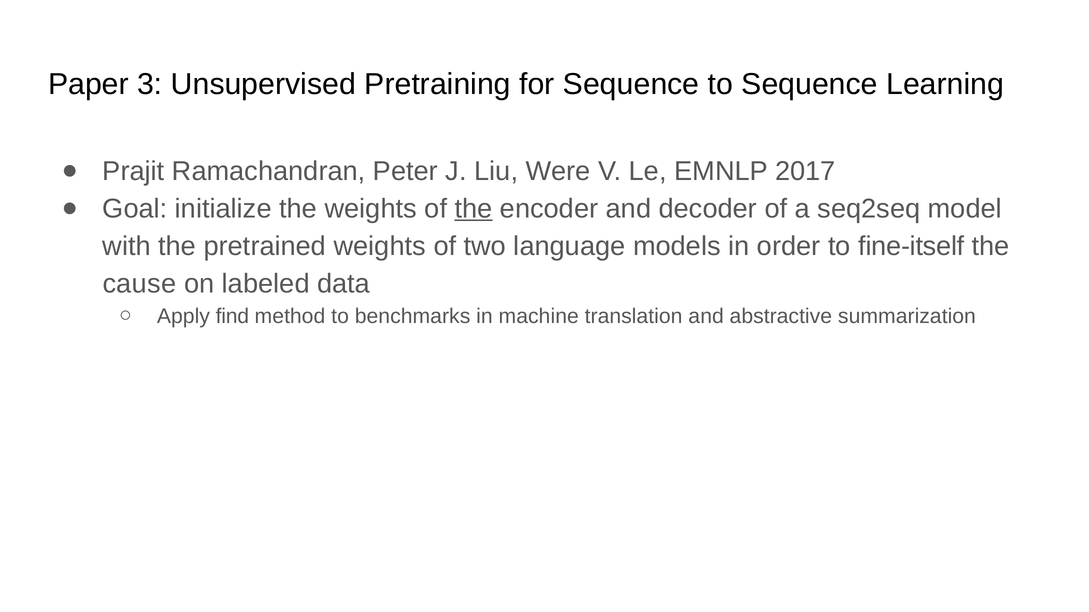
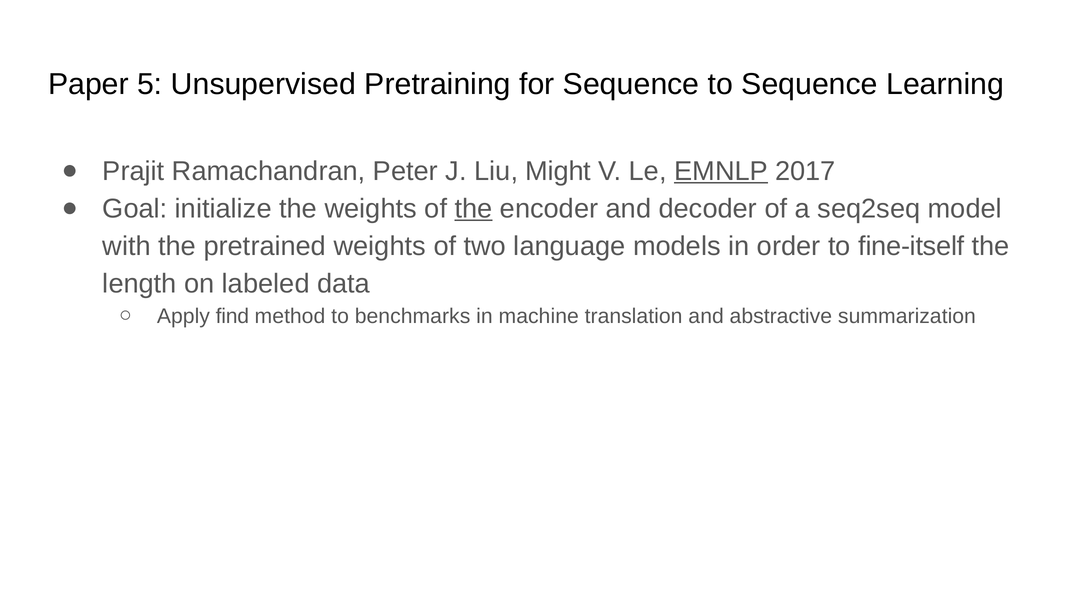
3: 3 -> 5 (150, 84)
Were: Were -> Might (558, 171)
EMNLP underline: none -> present (721, 171)
cause: cause -> length (140, 284)
